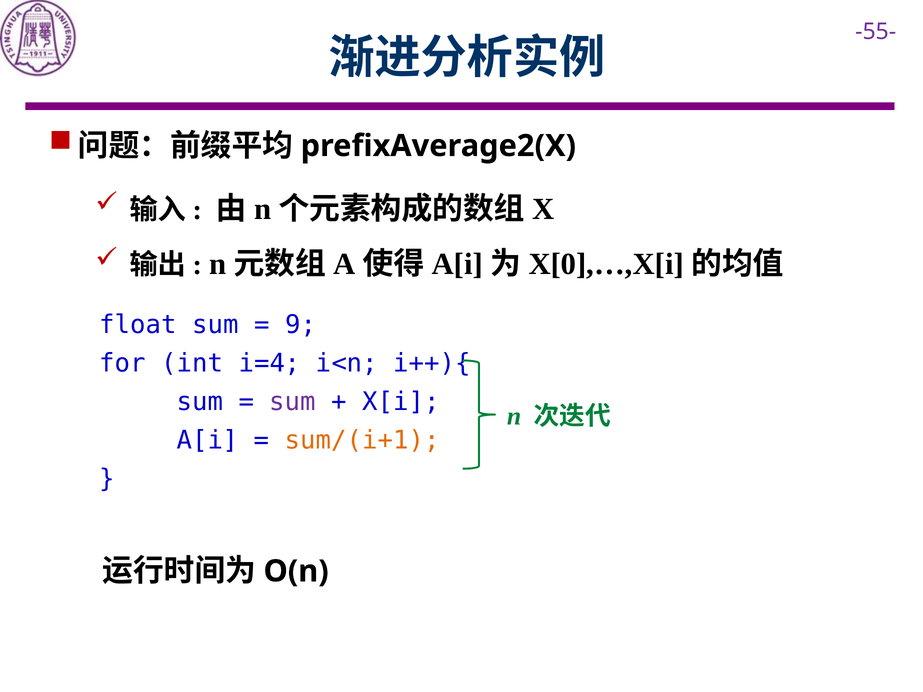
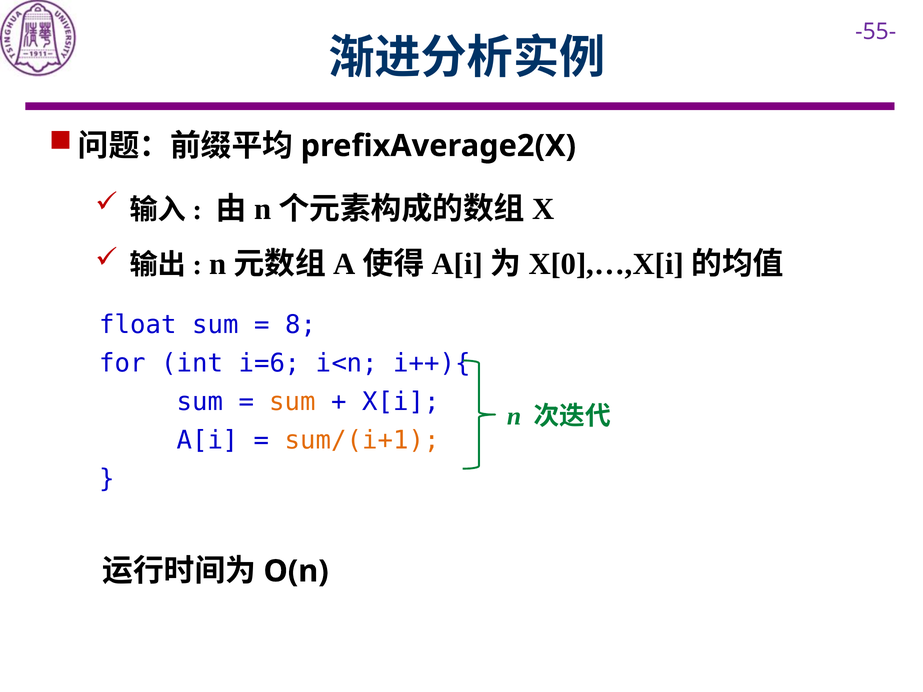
9: 9 -> 8 (300, 325)
i=4: i=4 -> i=6 (270, 363)
sum colour: purple -> orange (293, 402)
